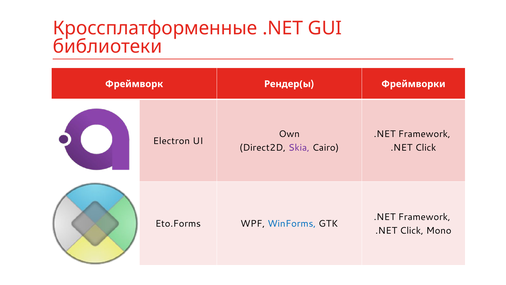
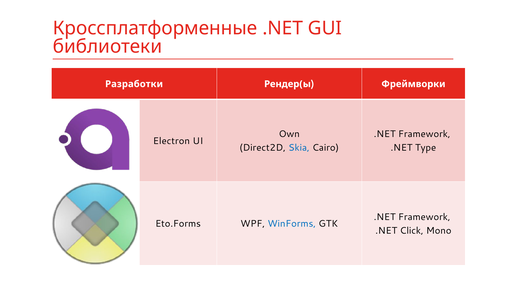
Фреймворк: Фреймворк -> Разработки (134, 84)
Skia colour: purple -> blue (299, 147)
Click: Click -> Type (426, 147)
